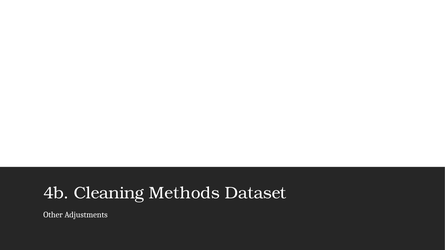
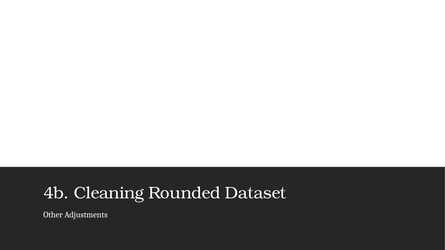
Methods: Methods -> Rounded (185, 193)
